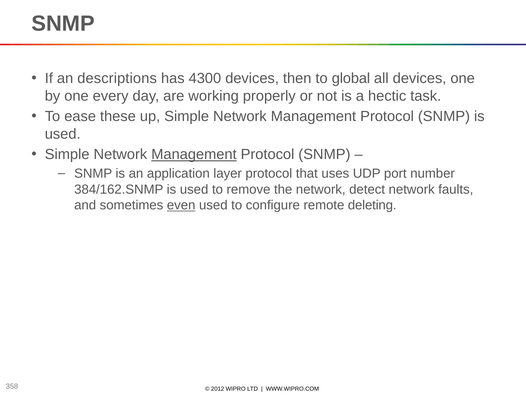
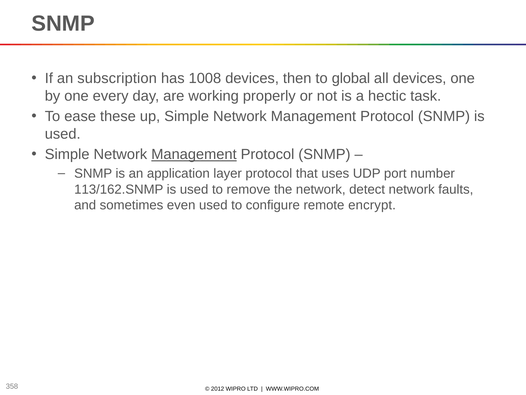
descriptions: descriptions -> subscription (117, 78)
4300: 4300 -> 1008 (205, 78)
384/162.SNMP: 384/162.SNMP -> 113/162.SNMP (119, 189)
even underline: present -> none (181, 205)
deleting: deleting -> encrypt (372, 205)
